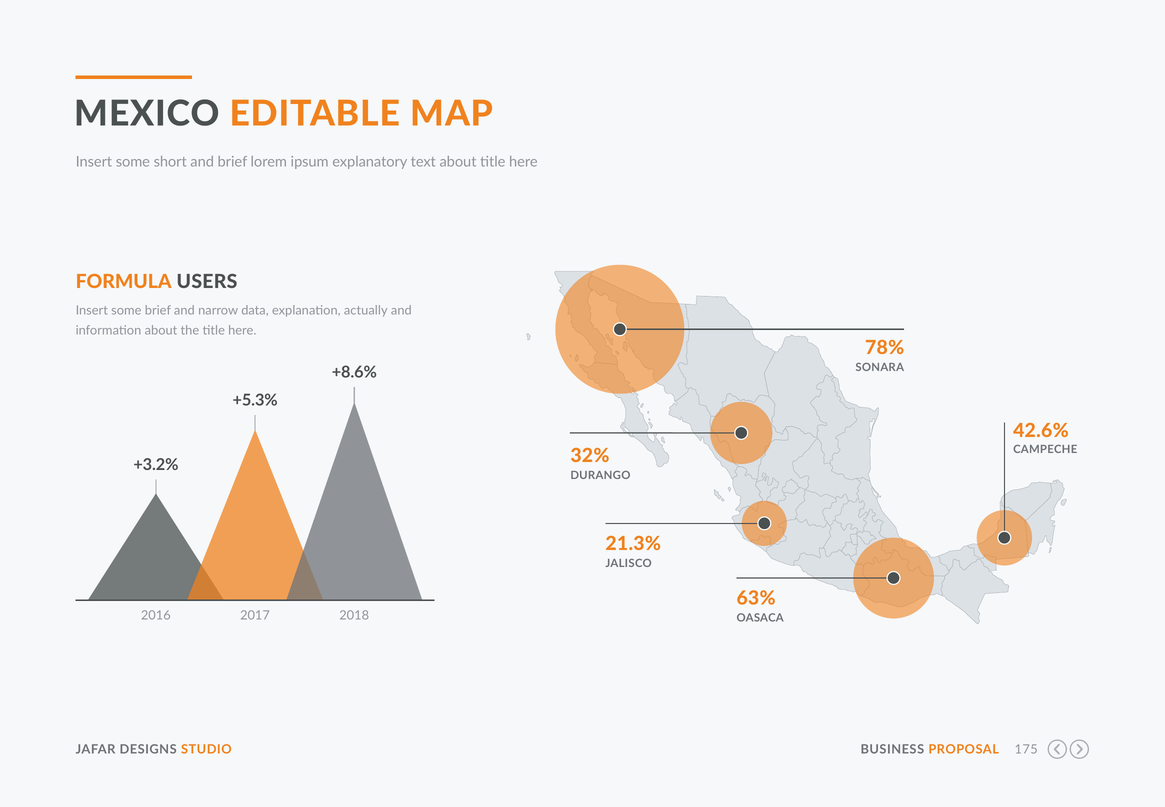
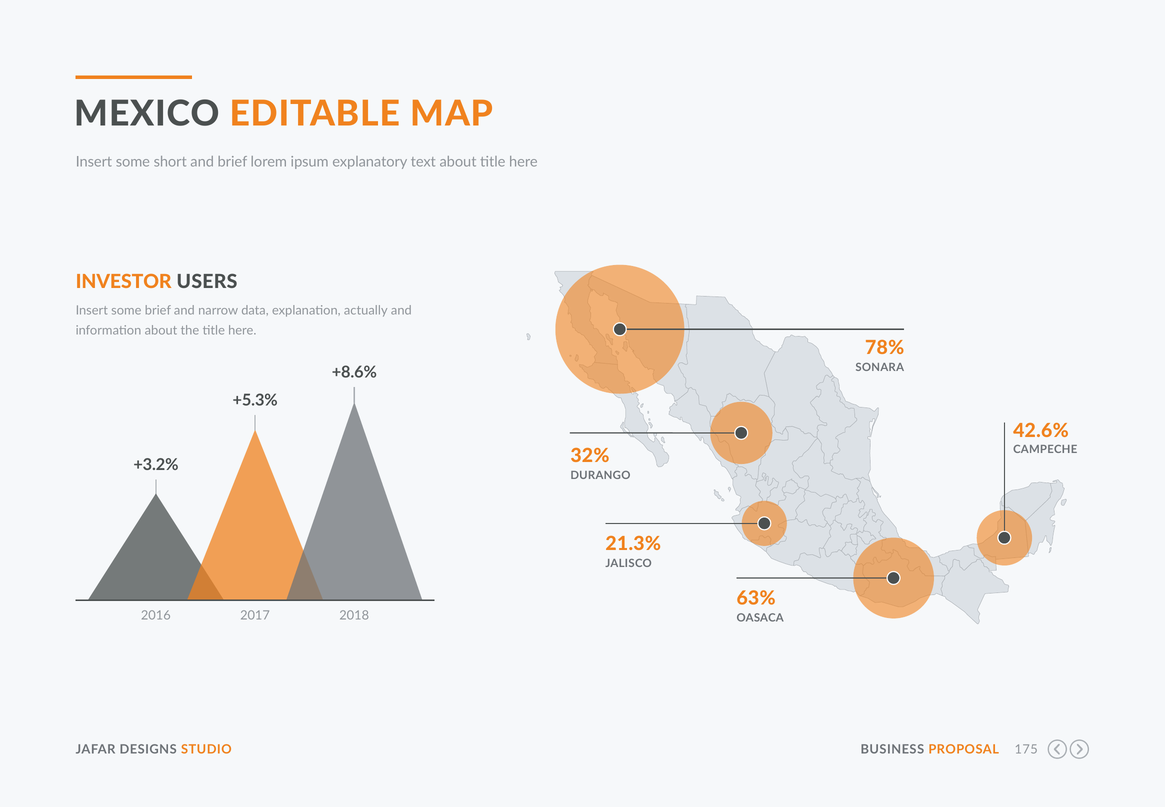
FORMULA: FORMULA -> INVESTOR (124, 281)
